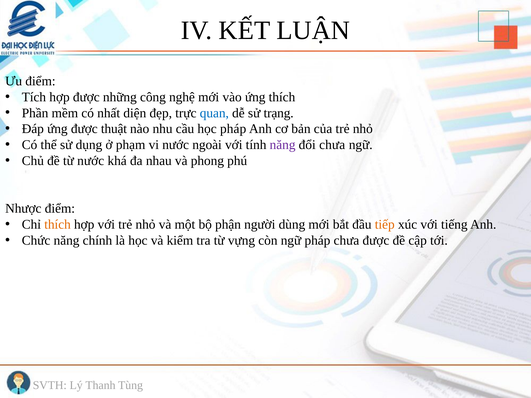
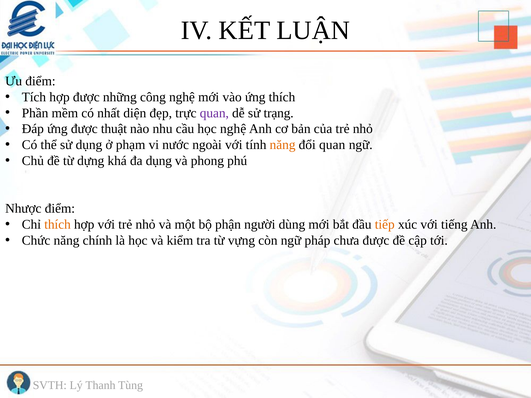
quan colour: blue -> purple (214, 113)
học pháp: pháp -> nghệ (233, 129)
năng colour: purple -> orange (283, 145)
đổi chưa: chưa -> quan (332, 145)
từ nước: nước -> dựng (91, 161)
đa nhau: nhau -> dụng (159, 161)
